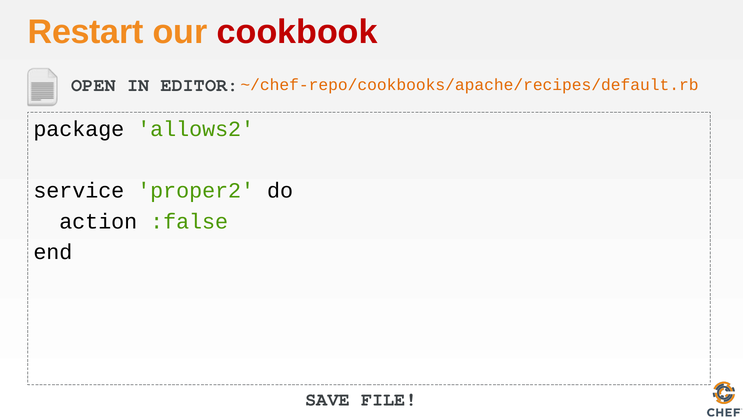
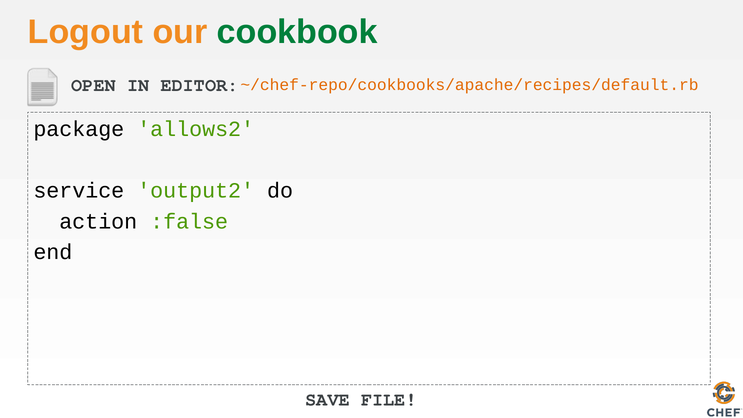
Restart: Restart -> Logout (85, 32)
cookbook colour: red -> green (297, 32)
proper2: proper2 -> output2 (196, 191)
